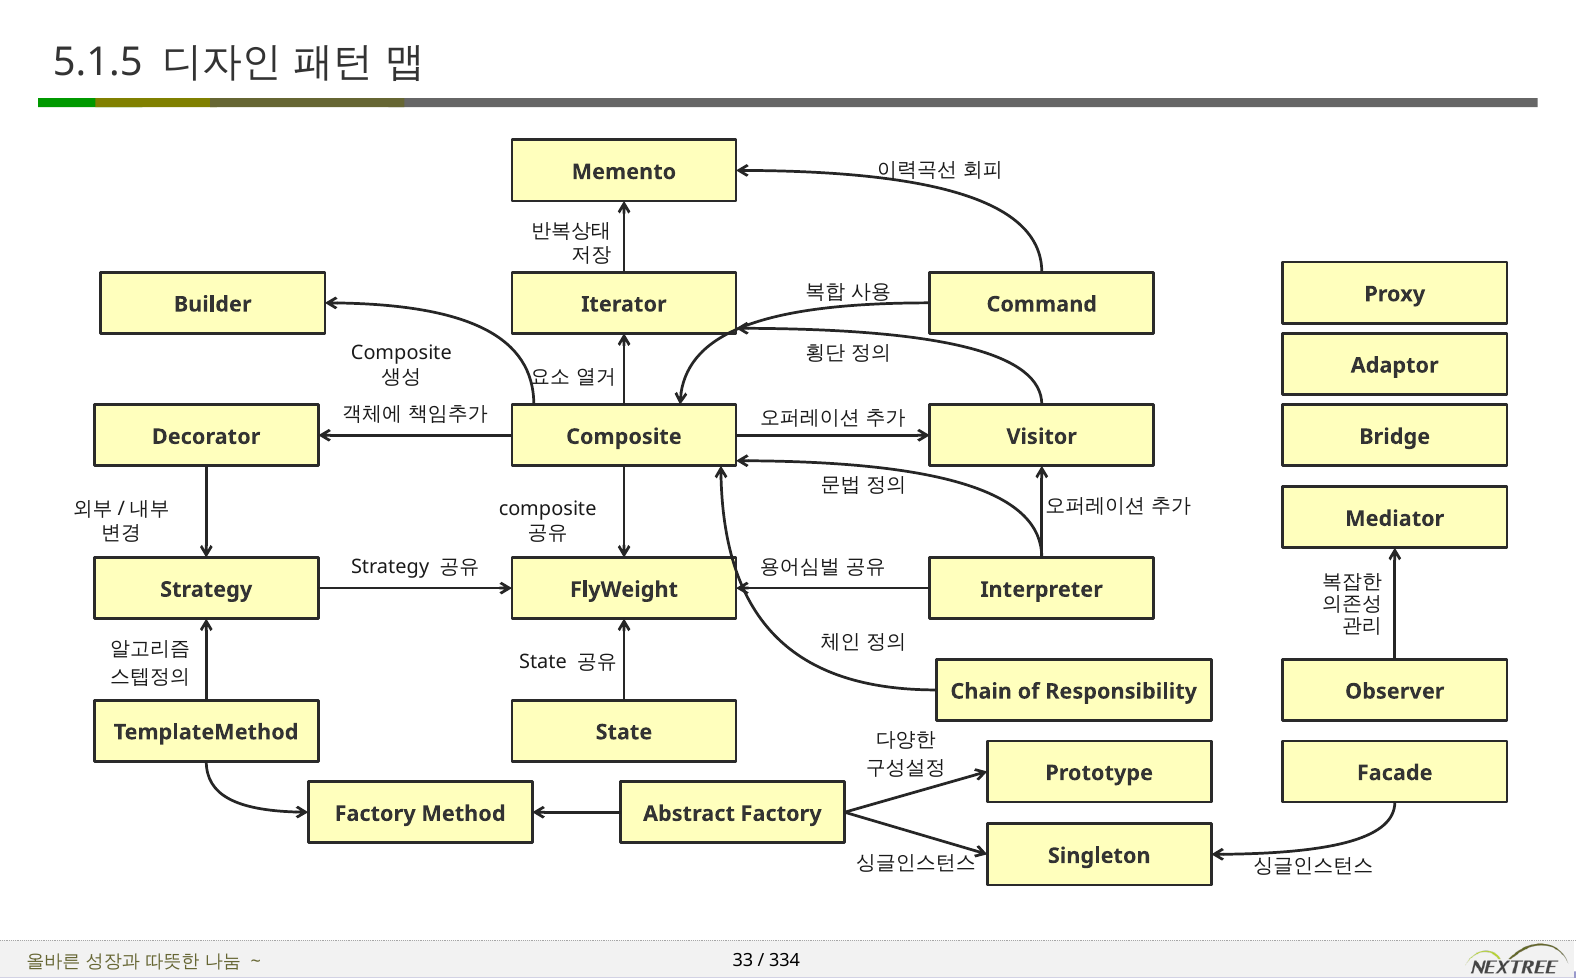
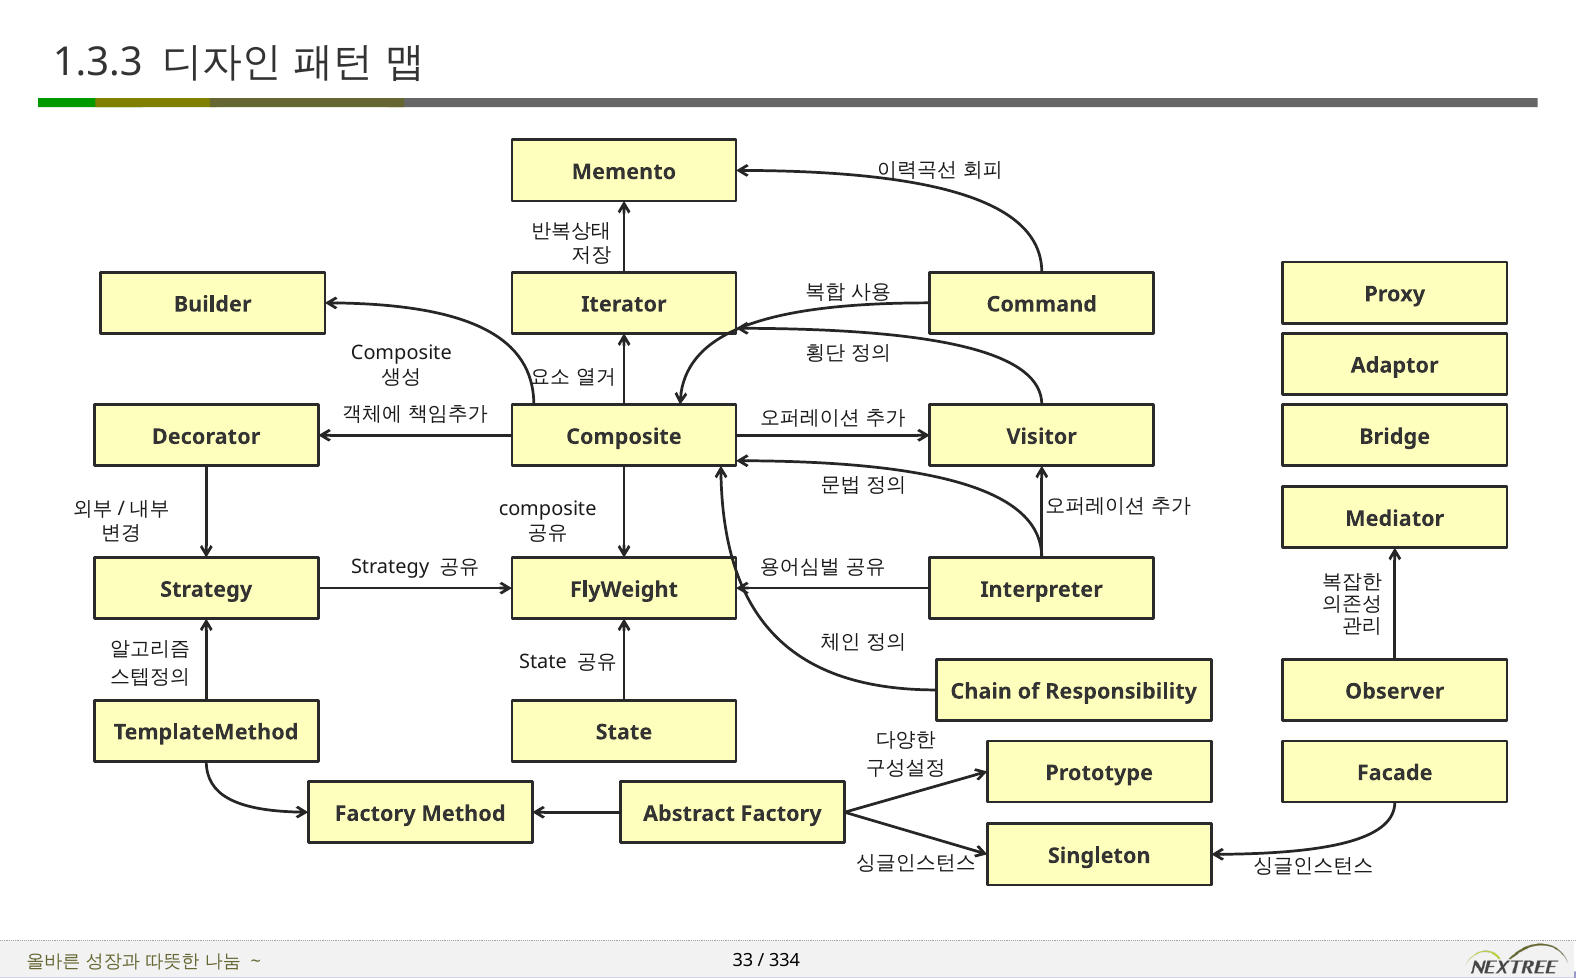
5.1.5: 5.1.5 -> 1.3.3 (98, 62)
